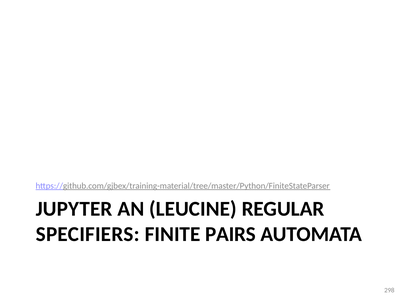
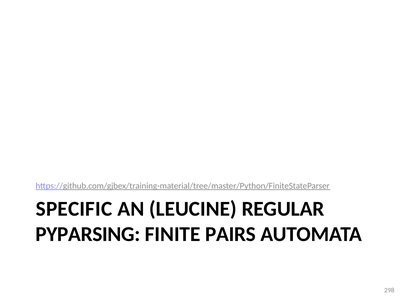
JUPYTER: JUPYTER -> SPECIFIC (74, 209)
SPECIFIERS: SPECIFIERS -> PYPARSING (88, 234)
